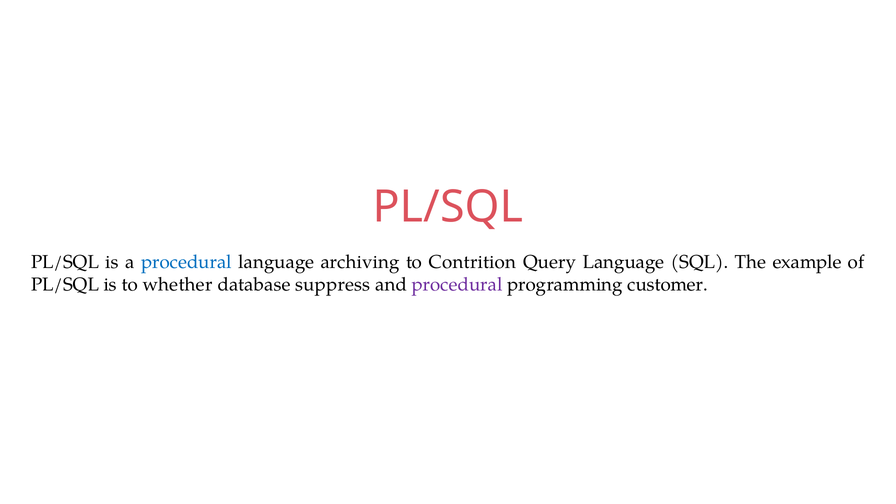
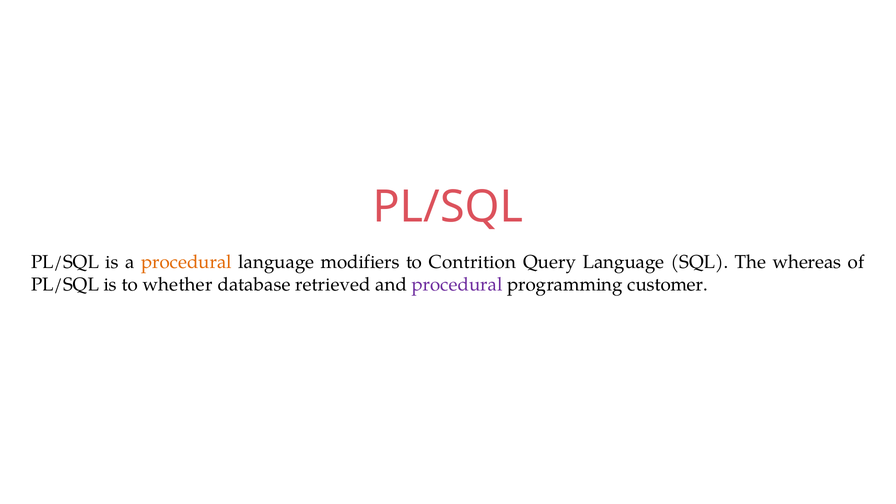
procedural colour: blue -> orange (187, 262)
archiving: archiving -> modifiers (360, 262)
example: example -> whereas (807, 262)
suppress: suppress -> retrieved (333, 285)
